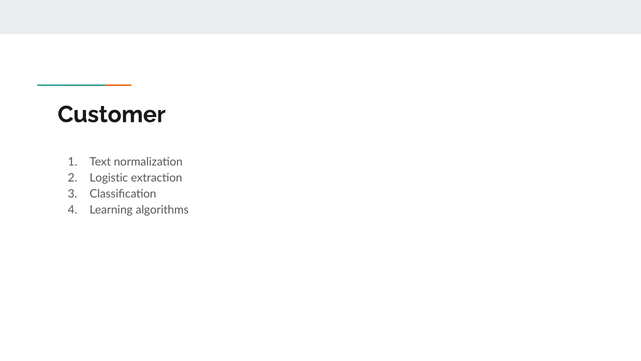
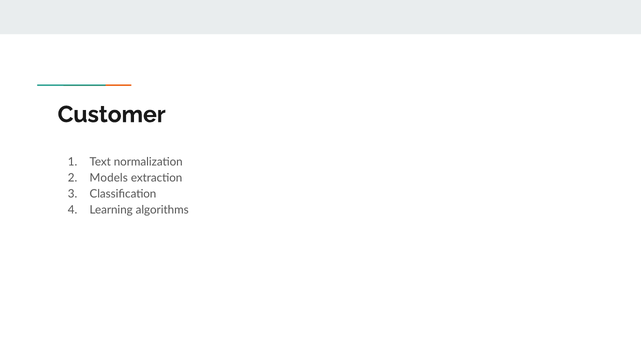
Logistic: Logistic -> Models (109, 178)
